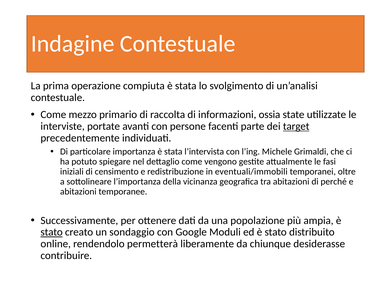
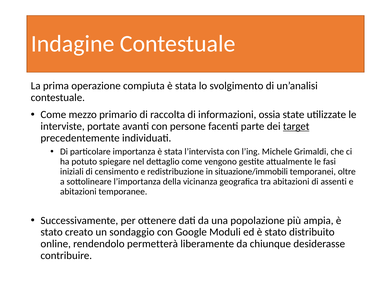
eventuali/immobili: eventuali/immobili -> situazione/immobili (251, 172)
perché: perché -> assenti (334, 182)
stato underline: present -> none (52, 232)
